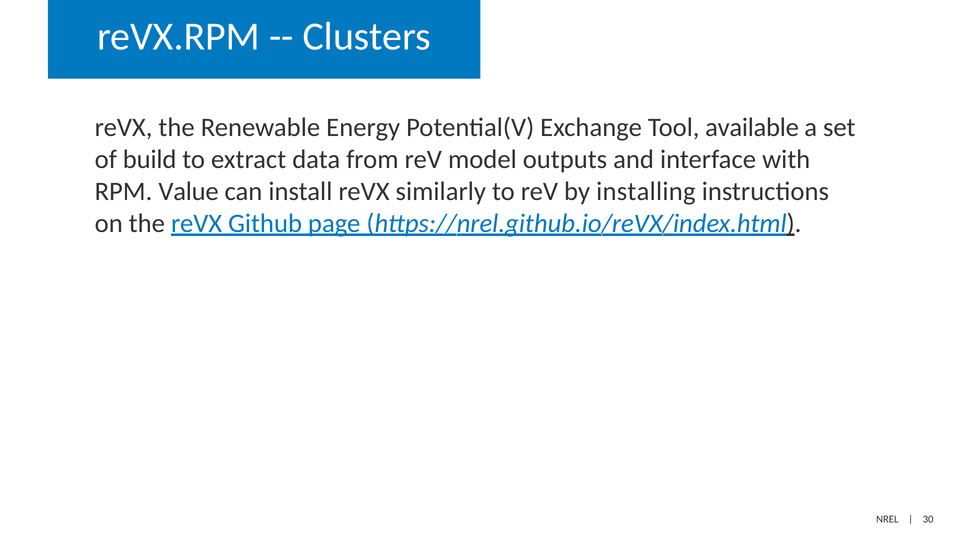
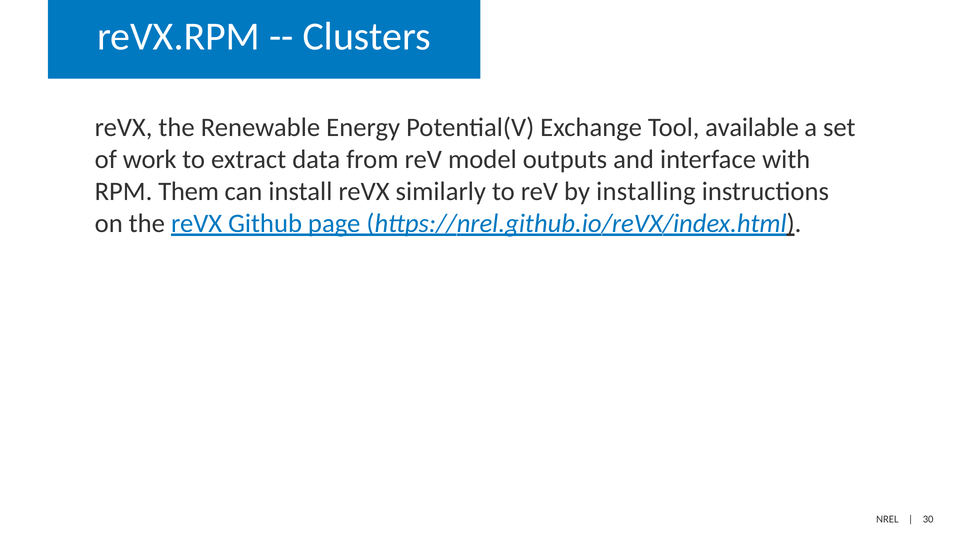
build: build -> work (150, 160)
Value: Value -> Them (189, 191)
